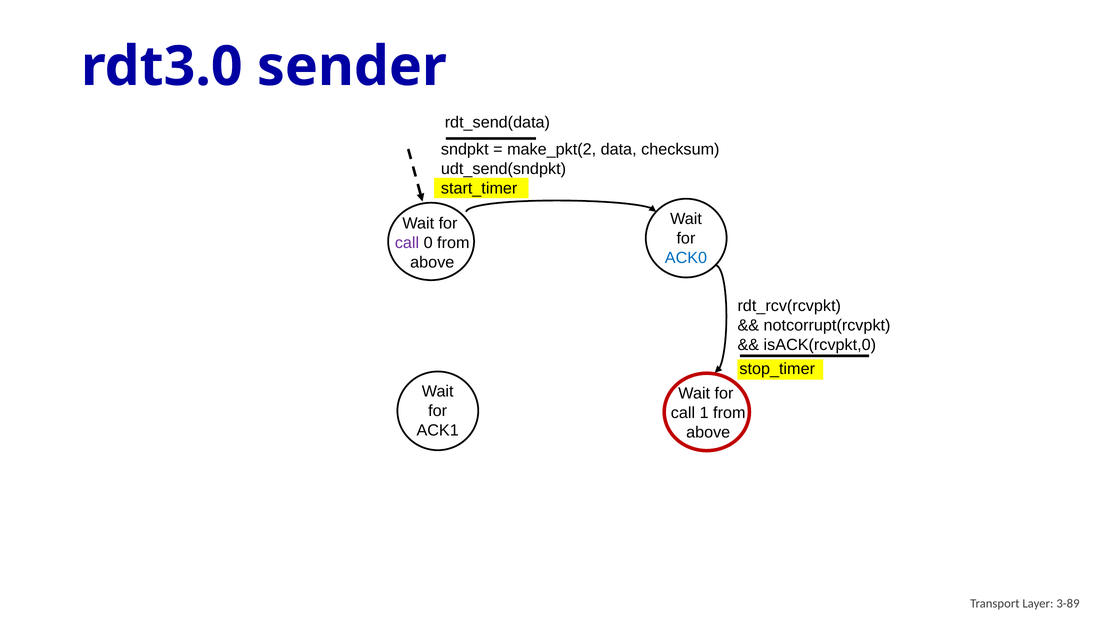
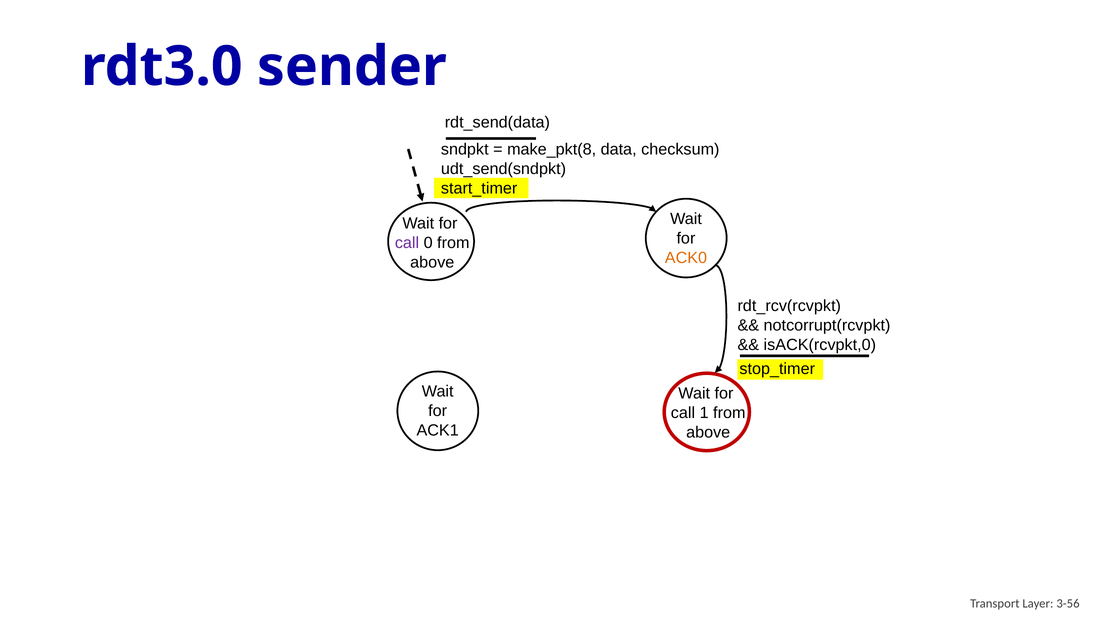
make_pkt(2: make_pkt(2 -> make_pkt(8 (552, 149)
ACK0 colour: blue -> orange (686, 258)
3-89: 3-89 -> 3-56 (1068, 604)
